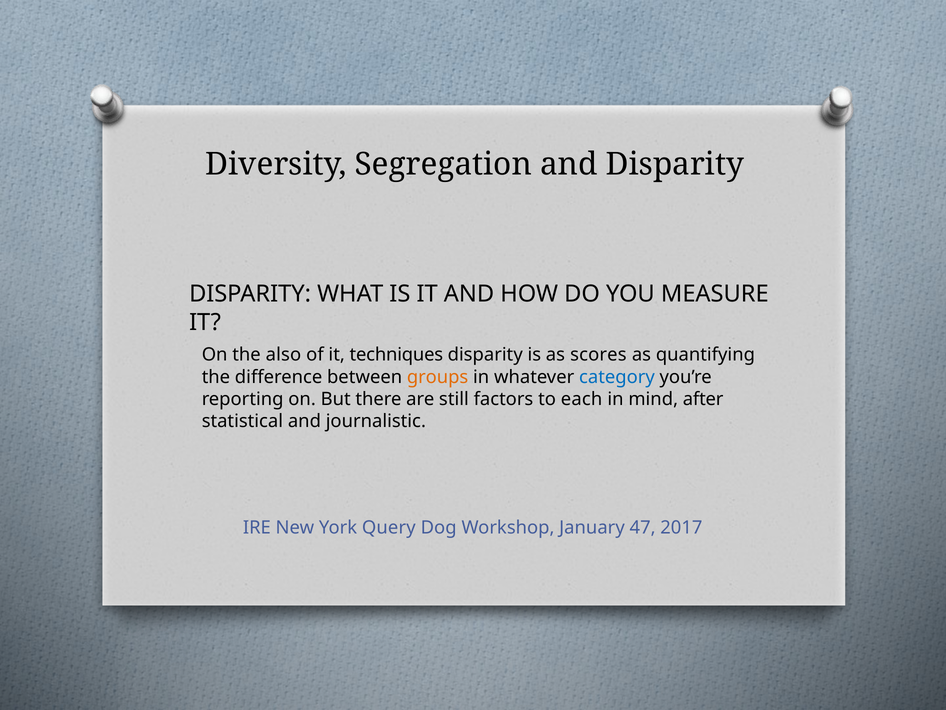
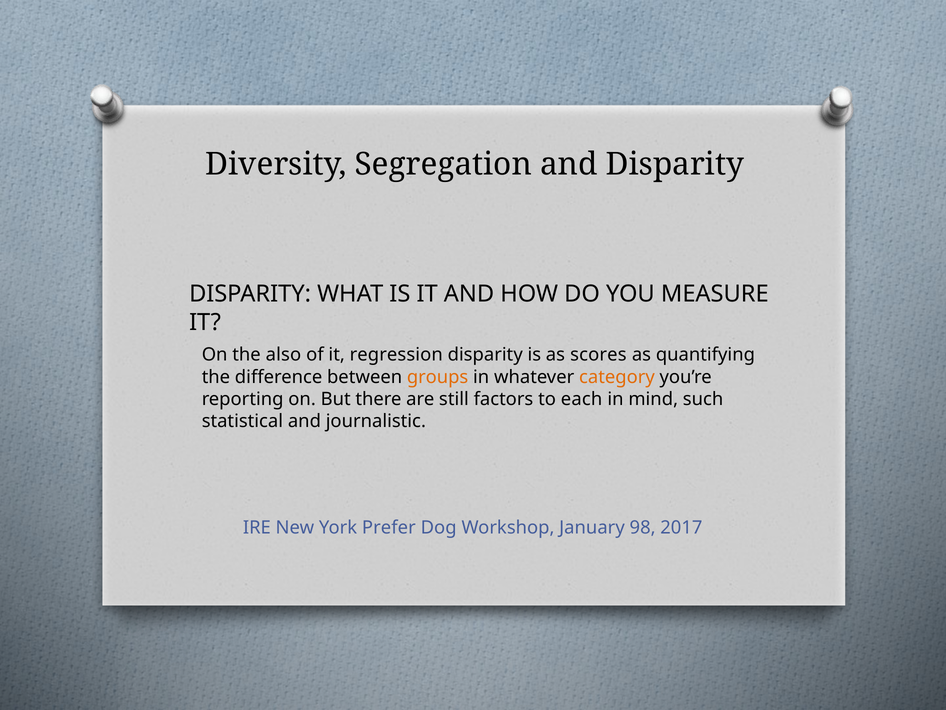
techniques: techniques -> regression (396, 355)
category colour: blue -> orange (617, 377)
after: after -> such (703, 399)
Query: Query -> Prefer (389, 527)
47: 47 -> 98 (643, 527)
